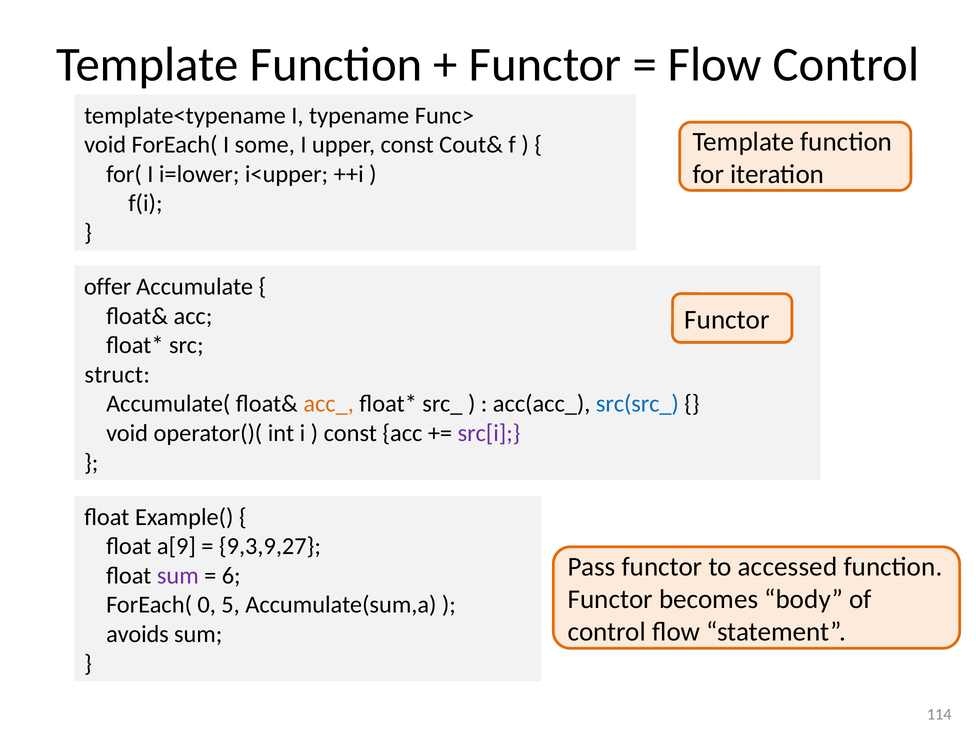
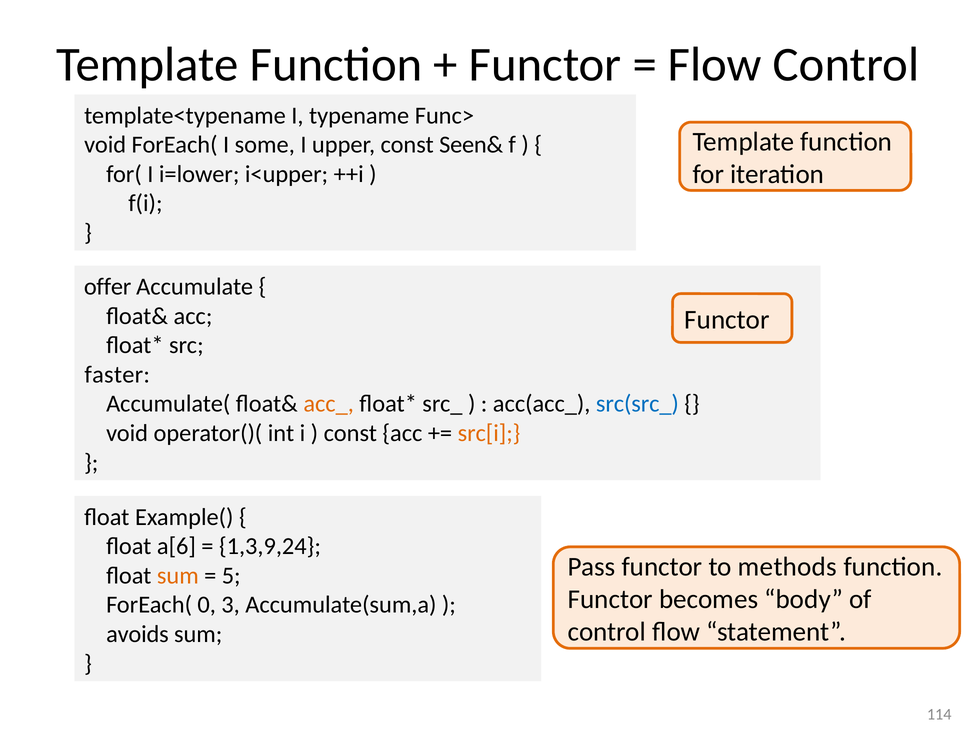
Cout&: Cout& -> Seen& (471, 145)
struct: struct -> faster (117, 375)
src[i colour: purple -> orange (489, 433)
a[9: a[9 -> a[6 (176, 546)
9,3,9,27: 9,3,9,27 -> 1,3,9,24 (270, 546)
accessed: accessed -> methods (787, 567)
sum colour: purple -> orange (178, 576)
6: 6 -> 5 (231, 576)
5: 5 -> 3 (231, 605)
